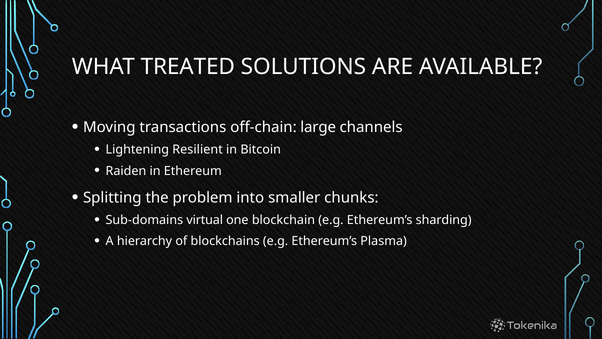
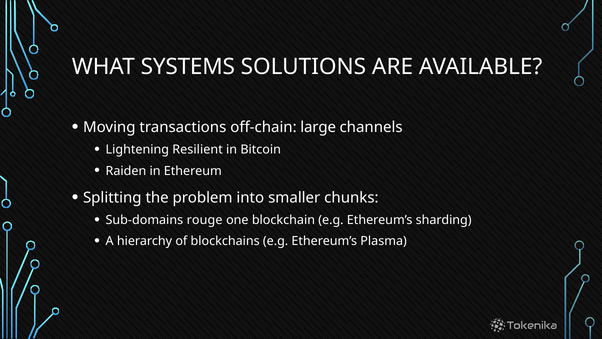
TREATED: TREATED -> SYSTEMS (188, 67)
virtual: virtual -> rouge (205, 220)
